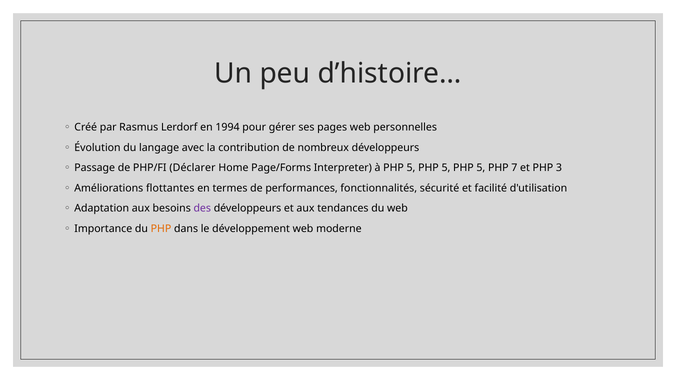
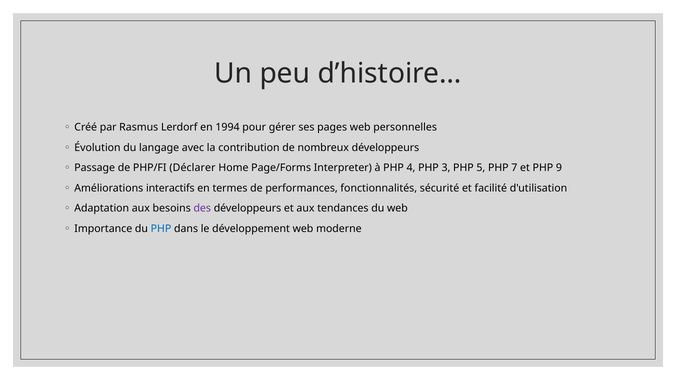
à PHP 5: 5 -> 4 (411, 168)
5: 5 -> 3 (446, 168)
3: 3 -> 9 (559, 168)
flottantes: flottantes -> interactifs (170, 188)
PHP colour: orange -> blue (161, 229)
